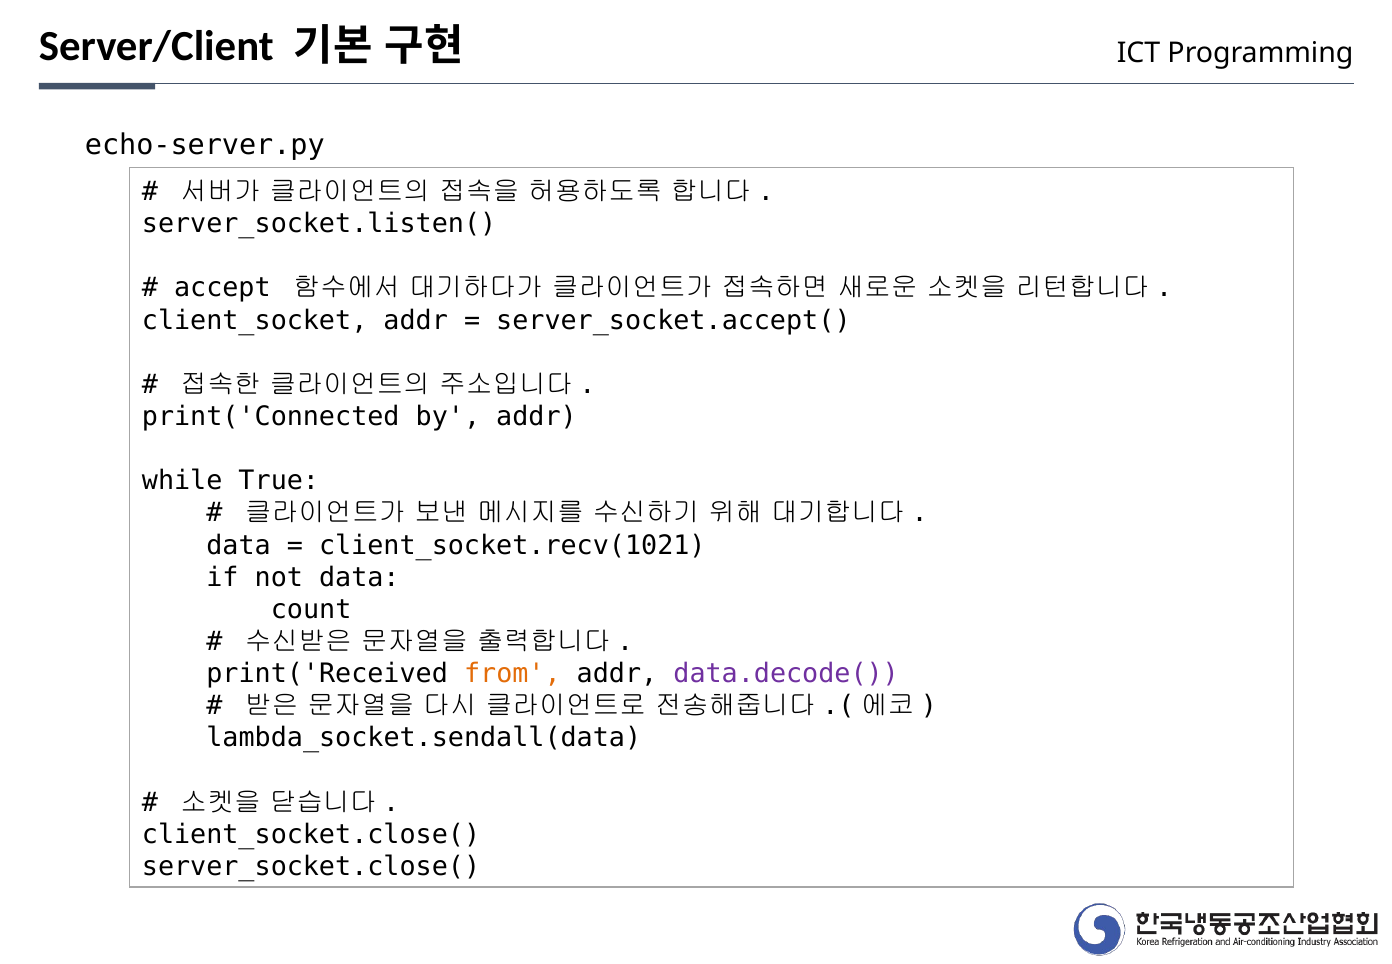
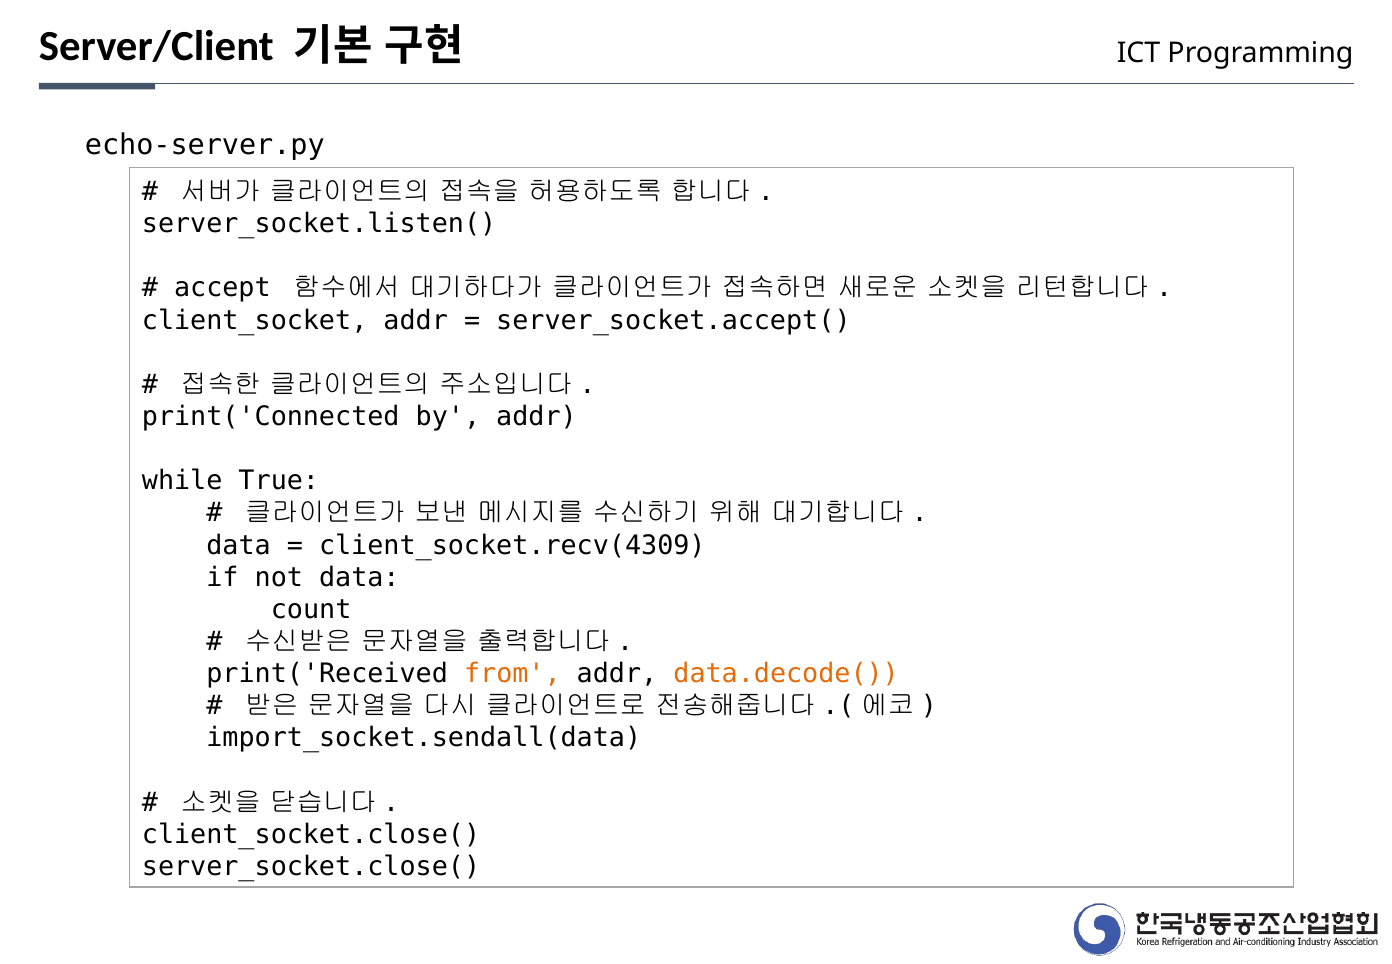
client_socket.recv(1021: client_socket.recv(1021 -> client_socket.recv(4309 (512, 545)
data.decode( colour: purple -> orange (786, 673)
lambda_socket.sendall(data: lambda_socket.sendall(data -> import_socket.sendall(data (424, 738)
